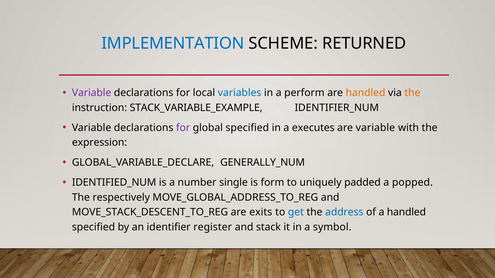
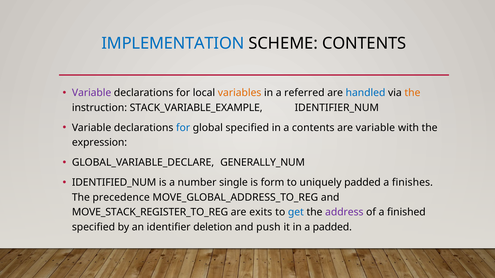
SCHEME RETURNED: RETURNED -> CONTENTS (364, 43)
variables colour: blue -> orange (240, 93)
perform: perform -> referred (304, 93)
handled colour: orange -> blue (366, 93)
for colour: purple -> blue (183, 128)
a executes: executes -> contents (313, 128)
popped: popped -> finishes (412, 183)
respectively: respectively -> precedence (121, 198)
MOVE_STACK_DESCENT_TO_REG: MOVE_STACK_DESCENT_TO_REG -> MOVE_STACK_REGISTER_TO_REG (150, 213)
address colour: blue -> purple (344, 213)
a handled: handled -> finished (406, 213)
register: register -> deletion (213, 227)
stack: stack -> push (268, 227)
a symbol: symbol -> padded (332, 227)
